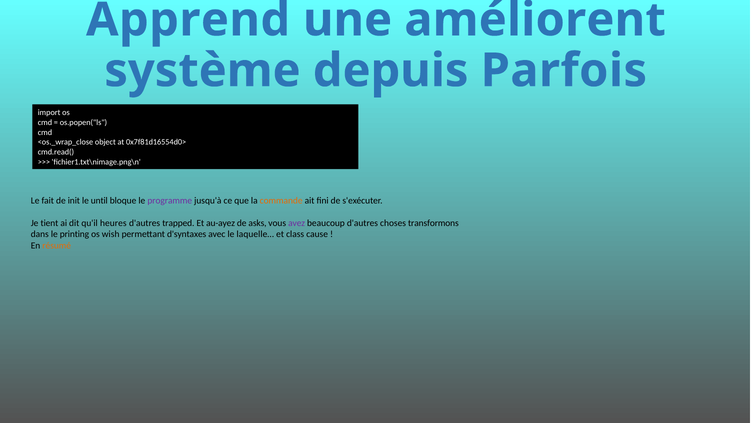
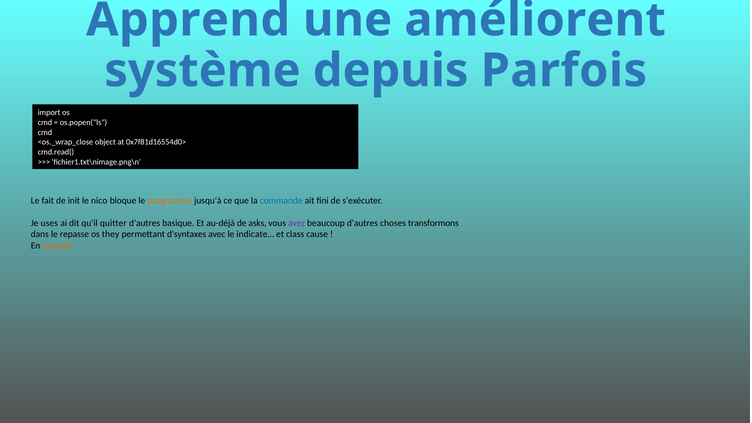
until: until -> nico (99, 200)
programme colour: purple -> orange (170, 200)
commande colour: orange -> blue (281, 200)
tient: tient -> uses (49, 223)
heures: heures -> quitter (113, 223)
trapped: trapped -> basique (178, 223)
au-ayez: au-ayez -> au-déjà (221, 223)
printing: printing -> repasse (74, 234)
wish: wish -> they (111, 234)
laquelle…: laquelle… -> indicate… (255, 234)
